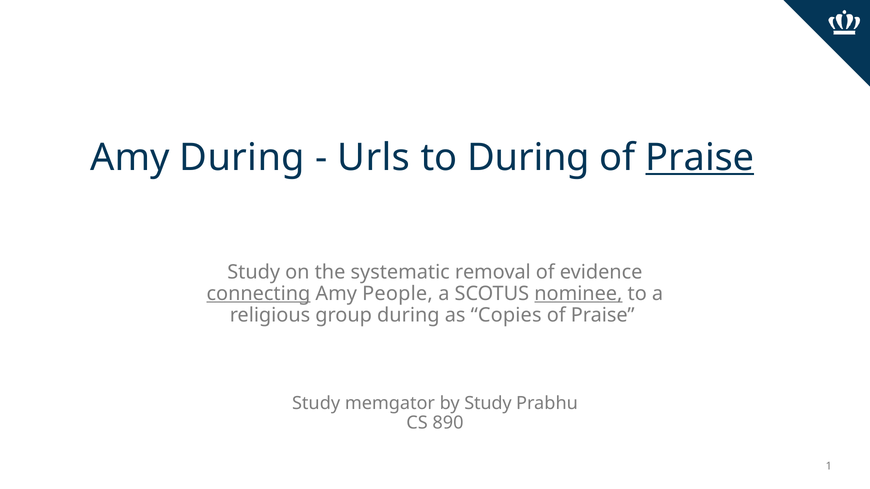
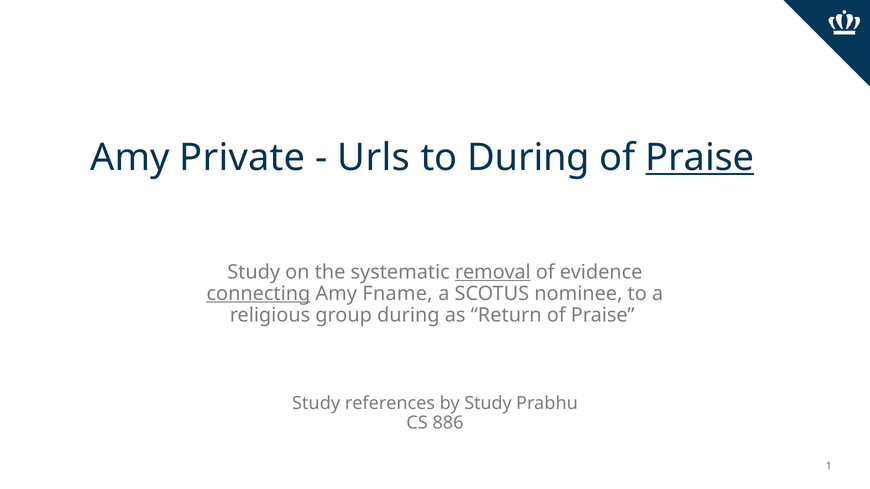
Amy During: During -> Private (242, 158)
removal underline: none -> present (493, 272)
People: People -> Fname (398, 294)
nominee underline: present -> none (578, 294)
Copies: Copies -> Return (506, 315)
memgator: memgator -> references (390, 403)
890: 890 -> 886 (448, 423)
